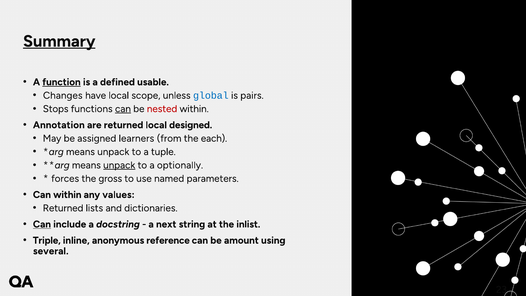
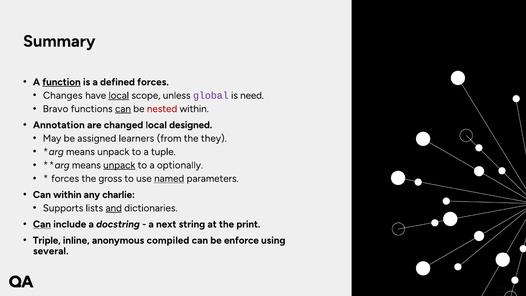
Summary underline: present -> none (59, 41)
defined usable: usable -> forces (153, 82)
local underline: none -> present (119, 95)
global colour: blue -> purple (211, 95)
pairs: pairs -> need (252, 95)
Stops: Stops -> Bravo (56, 109)
are returned: returned -> changed (124, 125)
each: each -> they (214, 138)
named underline: none -> present (169, 178)
values: values -> charlie (119, 195)
Returned: Returned -> Supports (63, 208)
and underline: none -> present (114, 208)
inlist: inlist -> print (248, 224)
reference: reference -> compiled (168, 240)
amount: amount -> enforce (241, 240)
